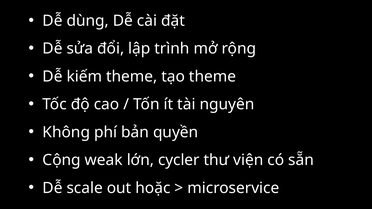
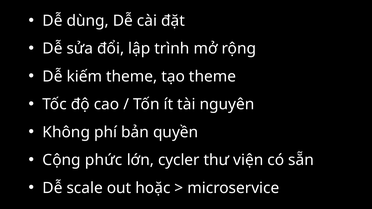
weak: weak -> phức (104, 160)
